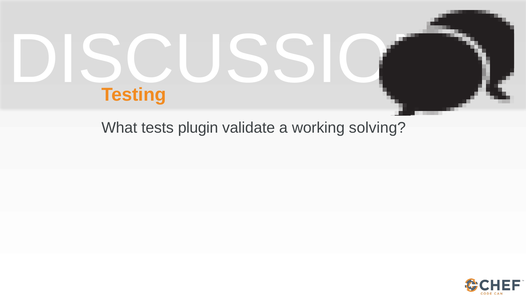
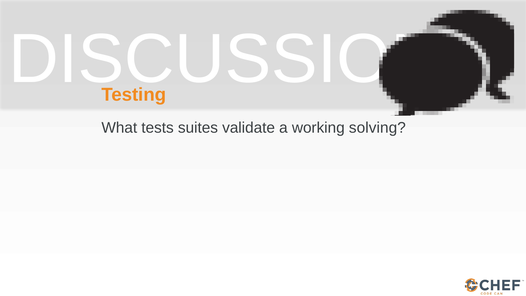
plugin: plugin -> suites (198, 128)
